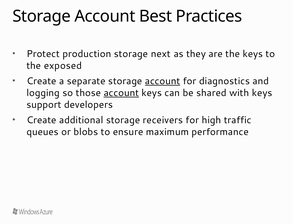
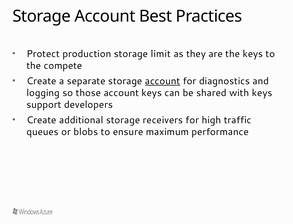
next: next -> limit (161, 54)
exposed: exposed -> compete (63, 65)
account underline: present -> none (121, 92)
